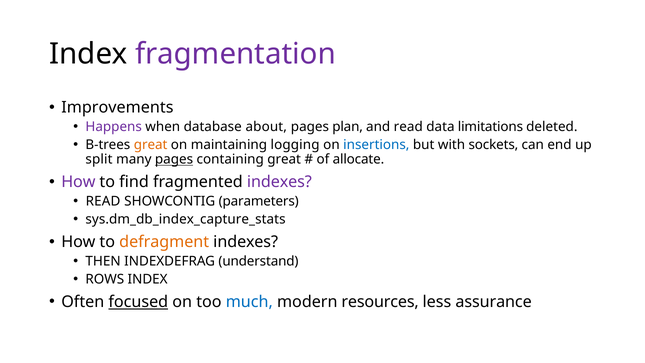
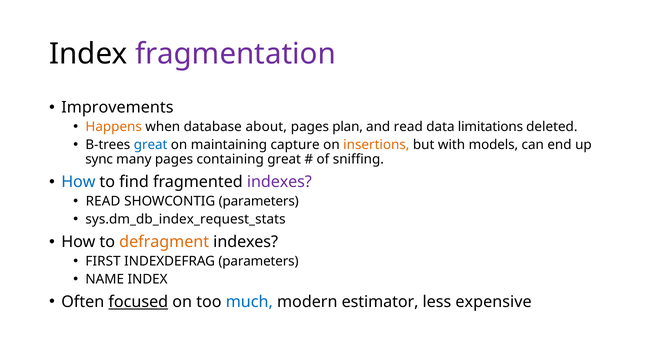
Happens colour: purple -> orange (114, 127)
great colour: orange -> blue (151, 145)
logging: logging -> capture (295, 145)
insertions colour: blue -> orange (376, 145)
sockets: sockets -> models (493, 145)
split: split -> sync (99, 159)
pages underline: present -> none (174, 159)
allocate: allocate -> sniffing (358, 159)
How colour: purple -> blue (78, 182)
sys.dm_db_index_capture_stats: sys.dm_db_index_capture_stats -> sys.dm_db_index_request_stats (186, 219)
THEN: THEN -> FIRST (103, 261)
INDEXDEFRAG understand: understand -> parameters (259, 261)
ROWS: ROWS -> NAME (105, 279)
resources: resources -> estimator (380, 302)
assurance: assurance -> expensive (494, 302)
